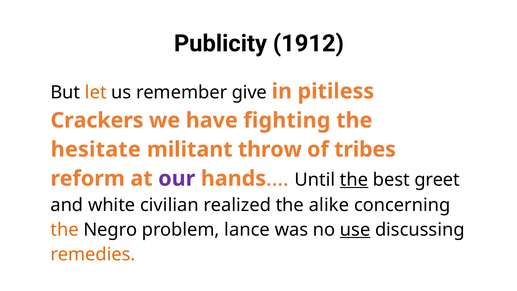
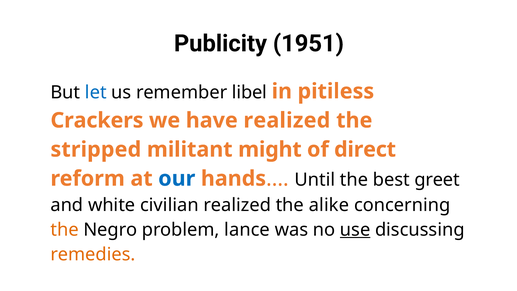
1912: 1912 -> 1951 (308, 43)
let colour: orange -> blue (96, 92)
give: give -> libel (249, 92)
have fighting: fighting -> realized (287, 120)
hesitate: hesitate -> stripped (96, 149)
throw: throw -> might (270, 149)
tribes: tribes -> direct (365, 149)
our colour: purple -> blue (177, 178)
the underline: present -> none (354, 180)
